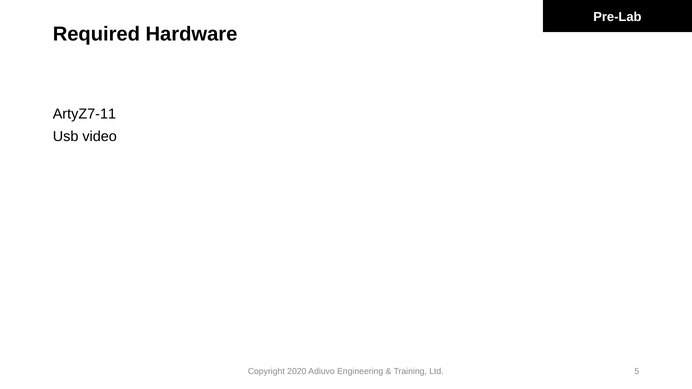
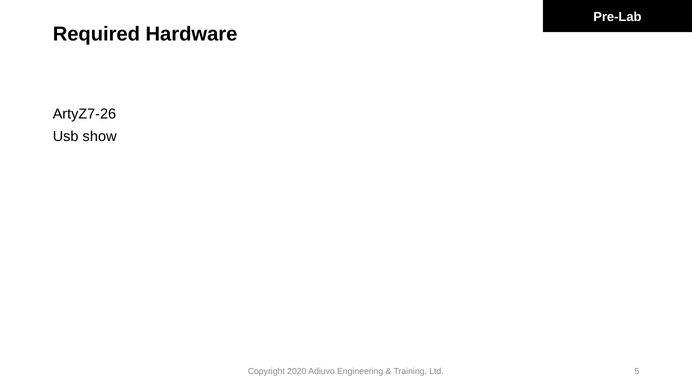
ArtyZ7-11: ArtyZ7-11 -> ArtyZ7-26 (84, 114)
video: video -> show (100, 137)
